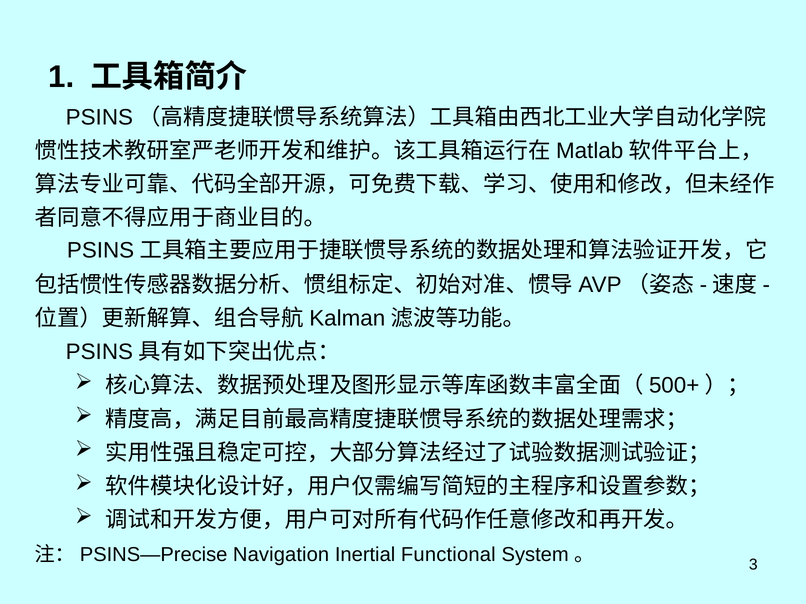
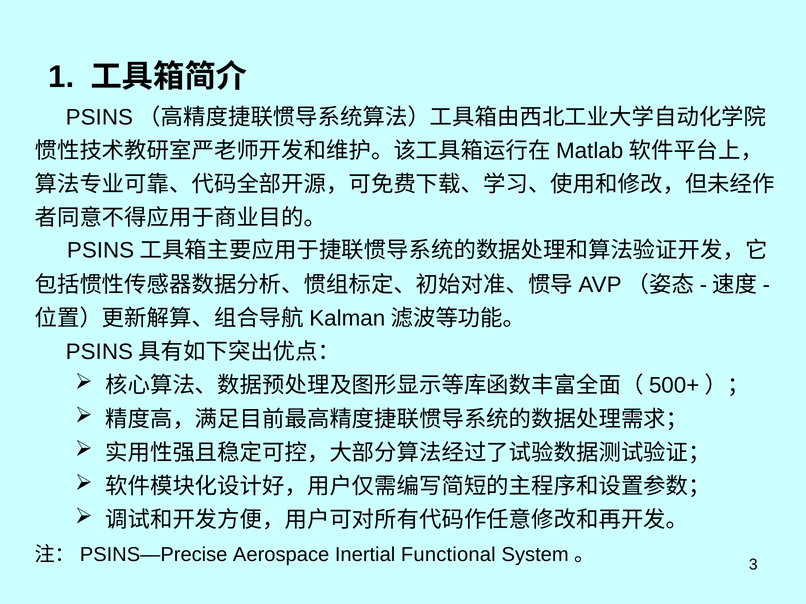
Navigation: Navigation -> Aerospace (281, 555)
